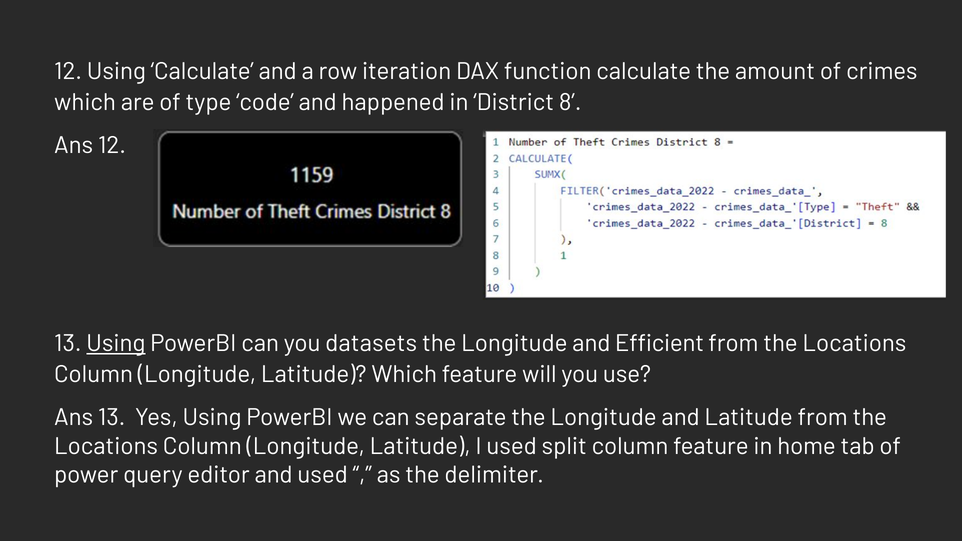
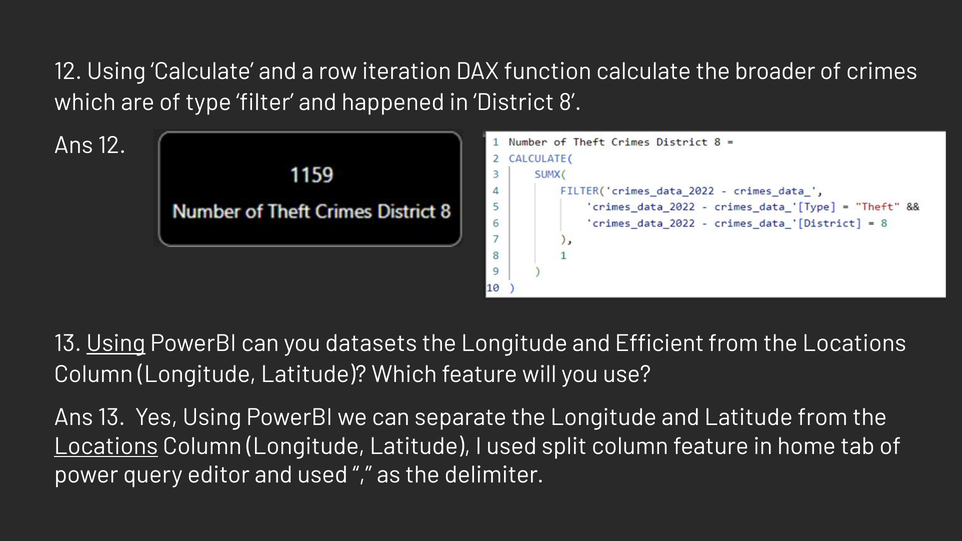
amount: amount -> broader (775, 71)
code: code -> filter (265, 102)
Locations underline: none -> present (106, 446)
